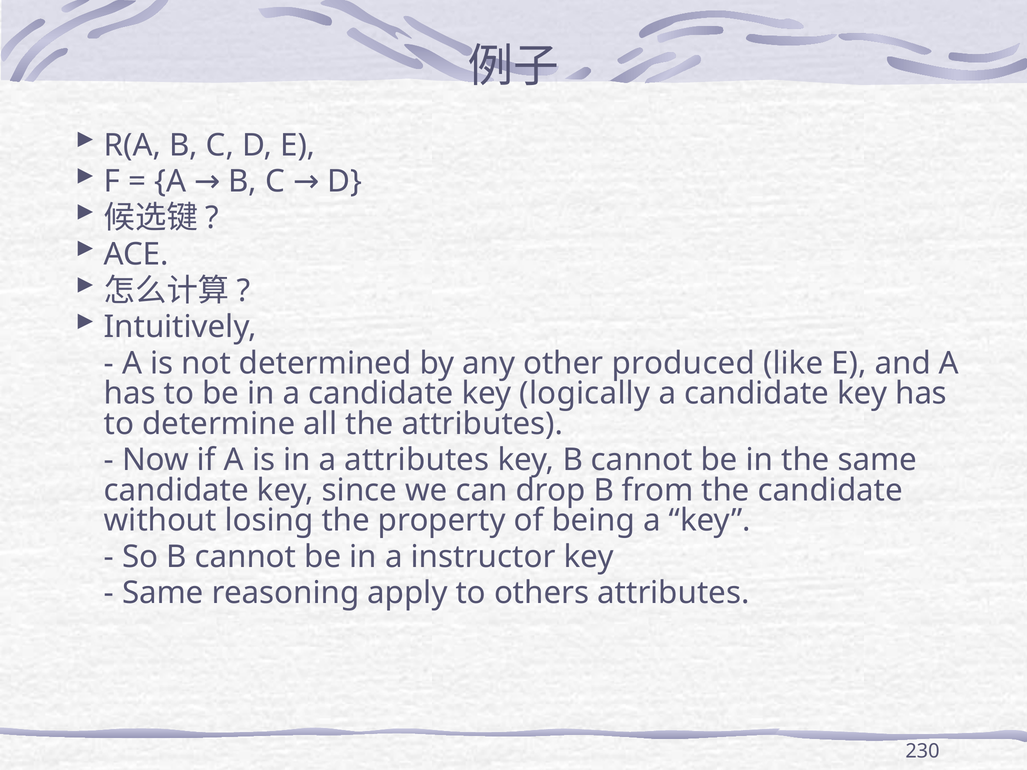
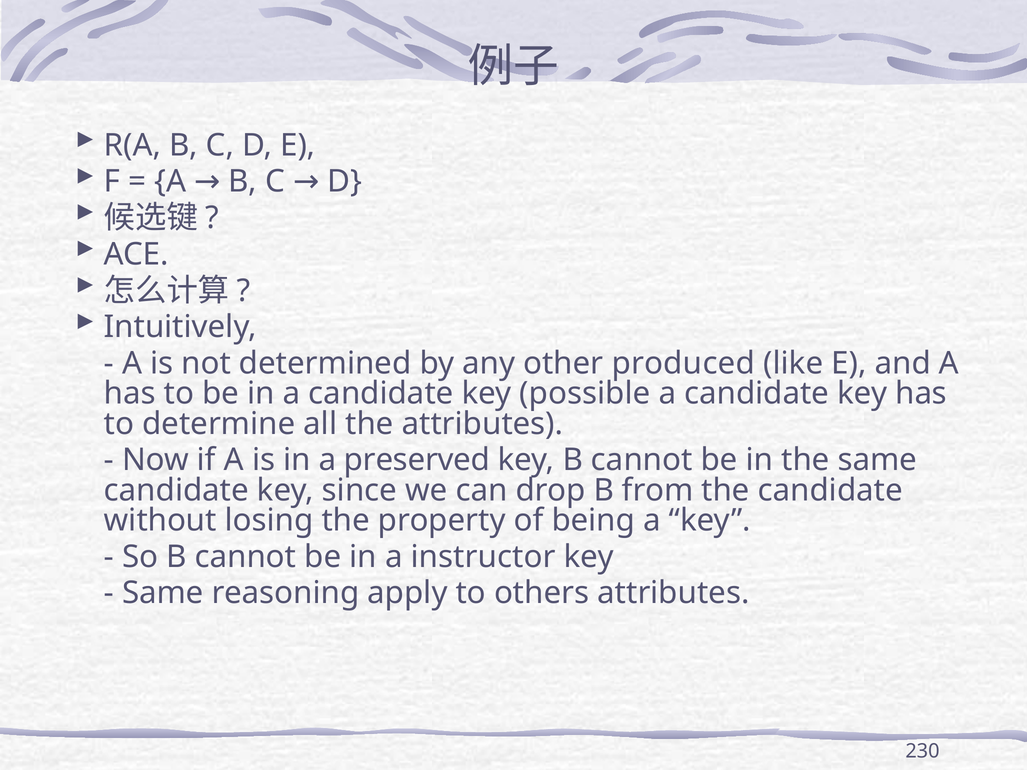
logically: logically -> possible (585, 394)
a attributes: attributes -> preserved (417, 460)
